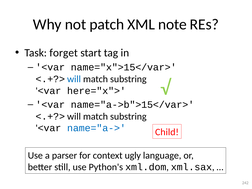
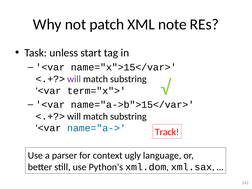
forget: forget -> unless (64, 53)
will colour: blue -> purple (74, 79)
here="x">: here="x"> -> term="x"> (96, 91)
Child: Child -> Track (167, 132)
